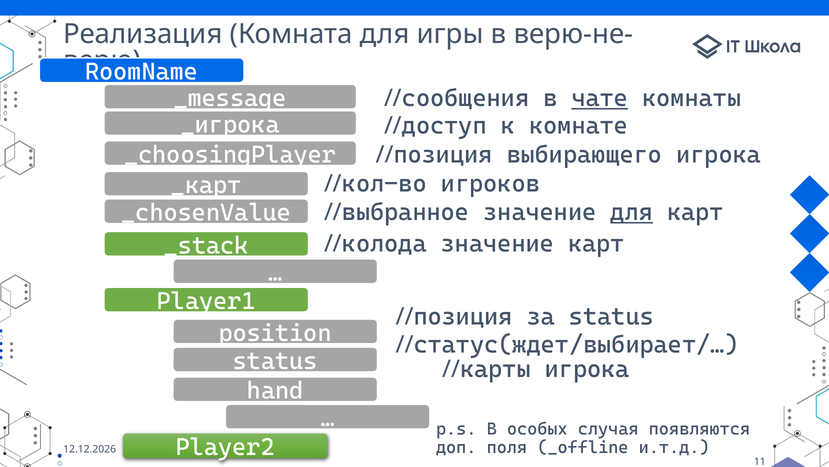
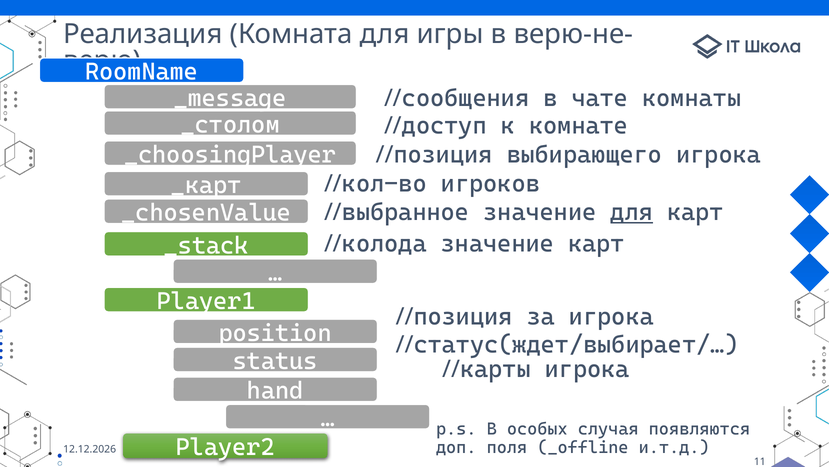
чате underline: present -> none (600, 98)
_игрока: _игрока -> _столом (230, 125)
за status: status -> игрока (611, 316)
